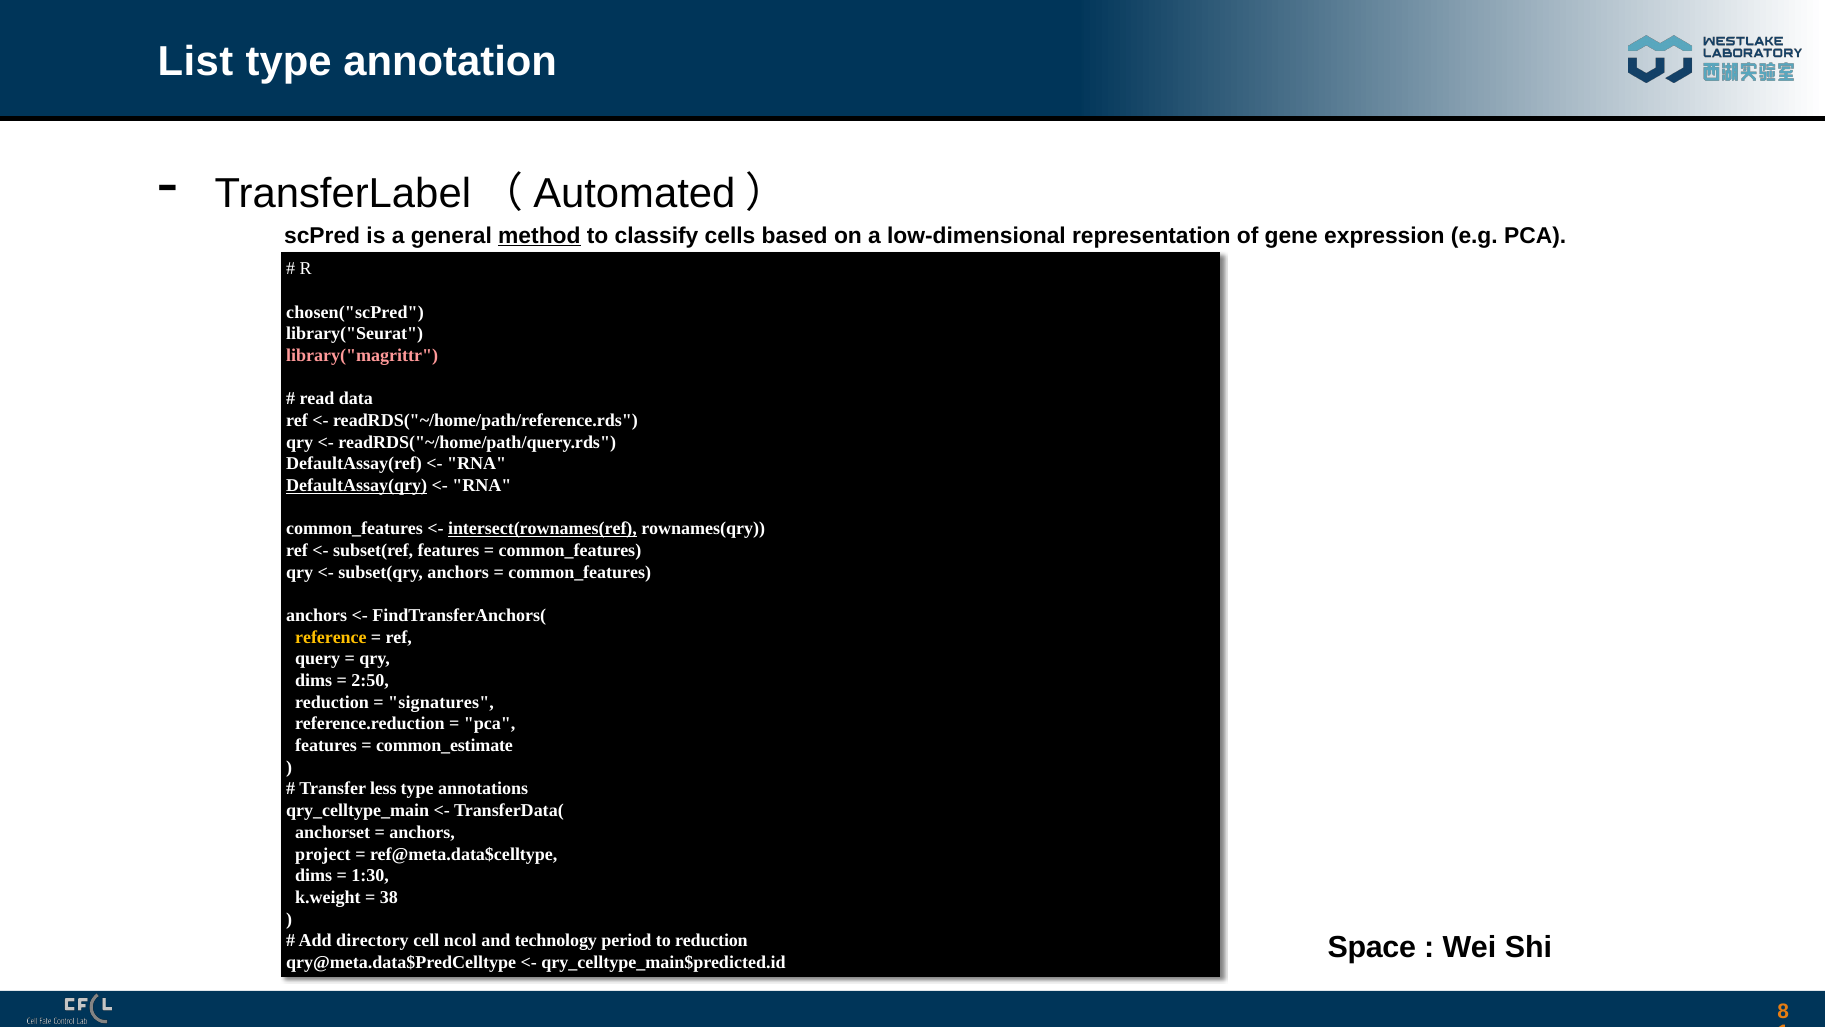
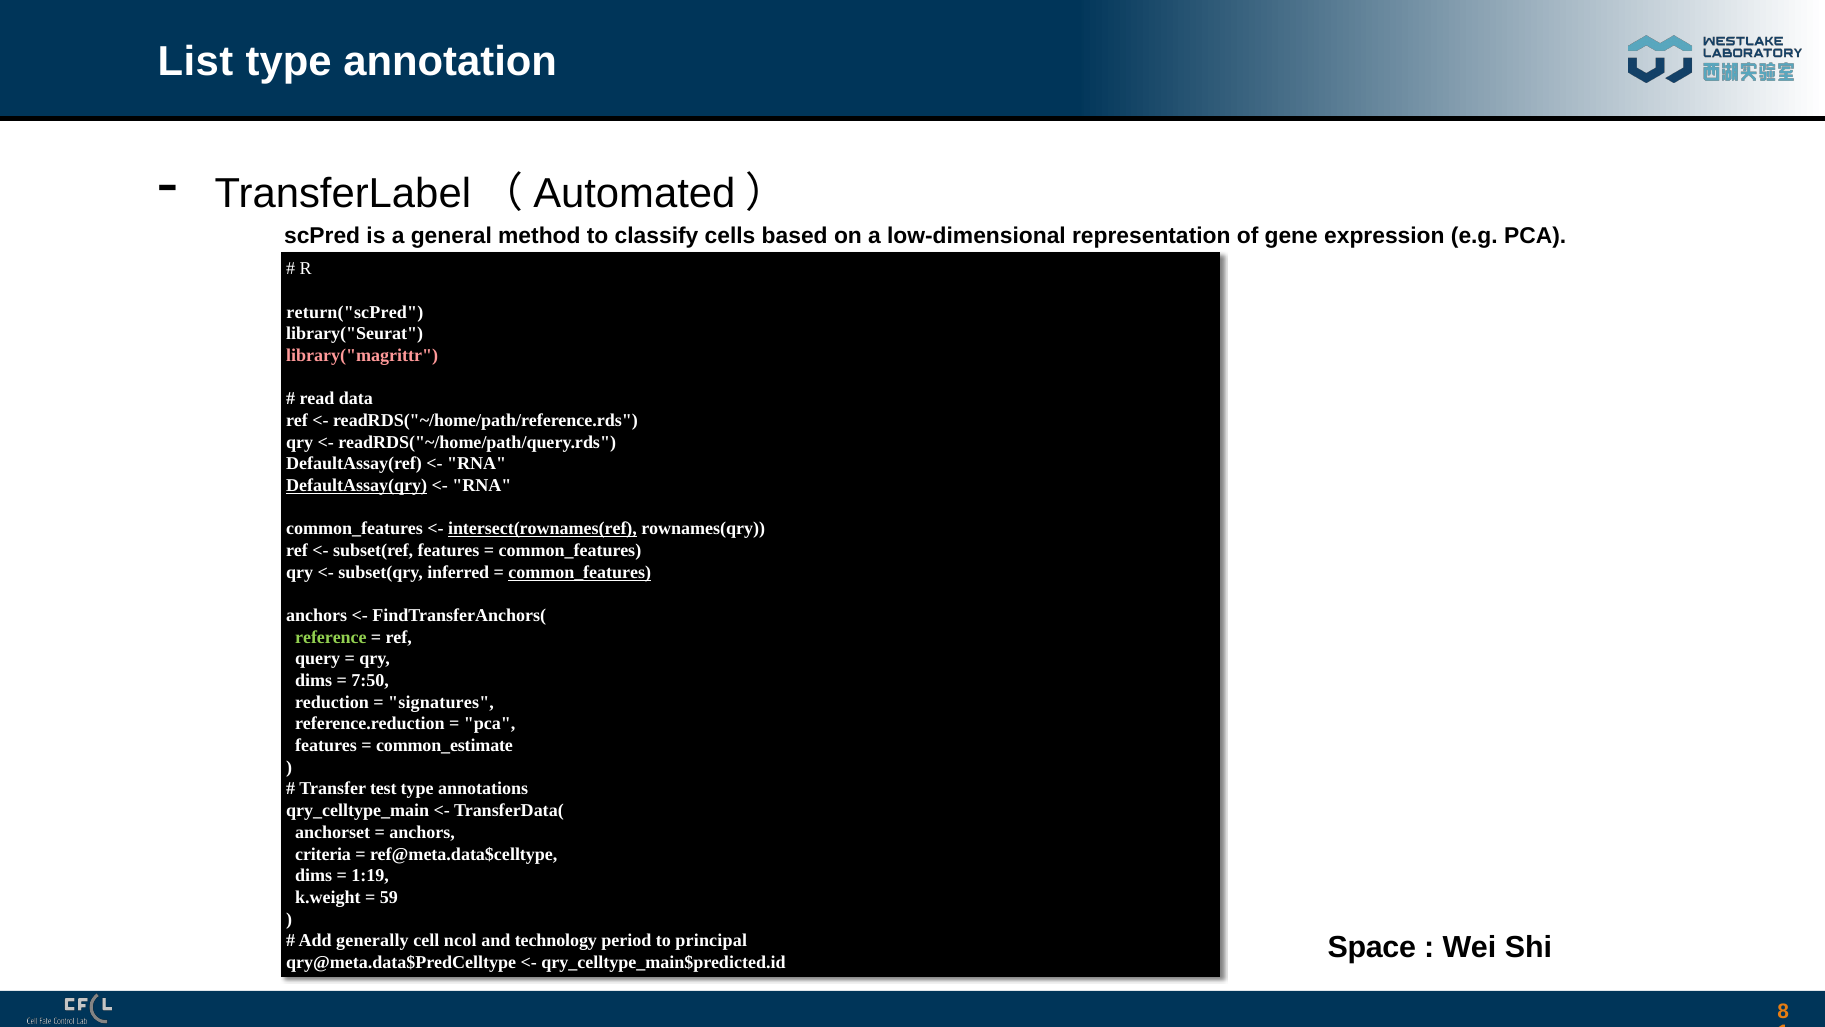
method underline: present -> none (539, 235)
chosen("scPred: chosen("scPred -> return("scPred (355, 312)
subset(qry anchors: anchors -> inferred (458, 572)
common_features underline: none -> present (580, 572)
reference colour: yellow -> light green (331, 637)
2:50: 2:50 -> 7:50 (370, 680)
less: less -> test (383, 789)
project: project -> criteria (323, 854)
1:30: 1:30 -> 1:19 (370, 875)
38: 38 -> 59 (389, 897)
directory: directory -> generally (372, 940)
to reduction: reduction -> principal (711, 940)
